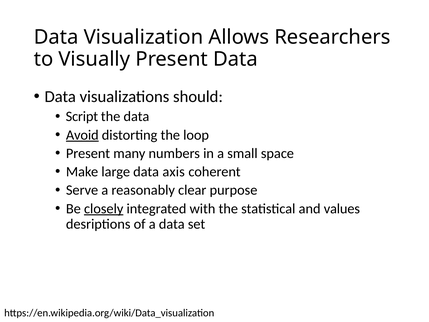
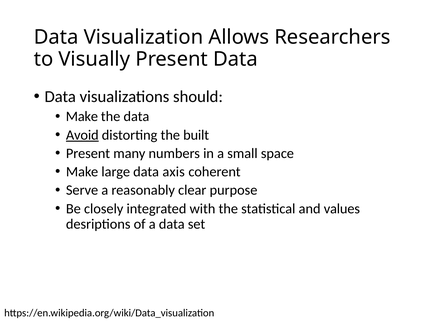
Script: Script -> Make (82, 116)
loop: loop -> built (196, 135)
closely underline: present -> none (104, 208)
